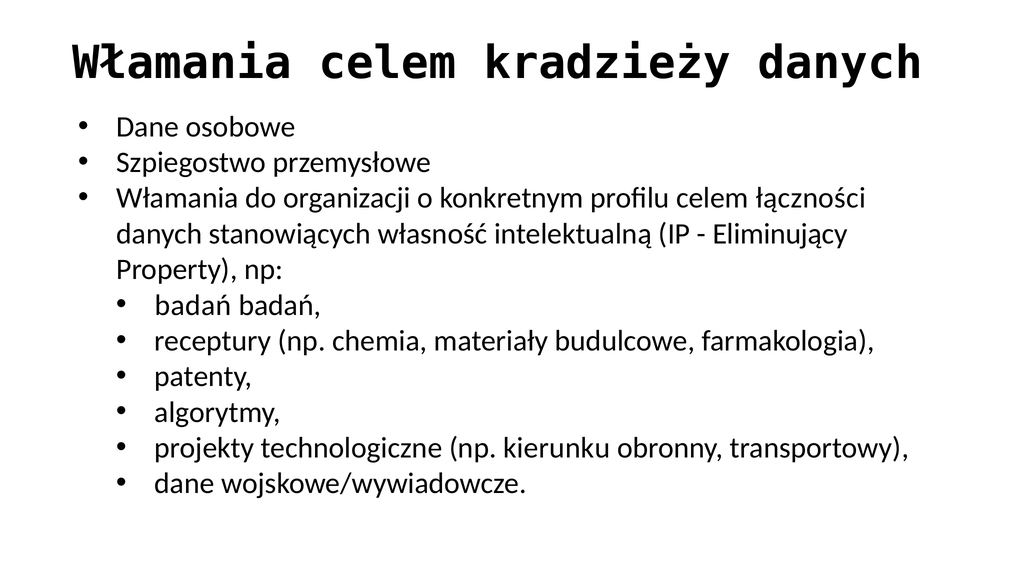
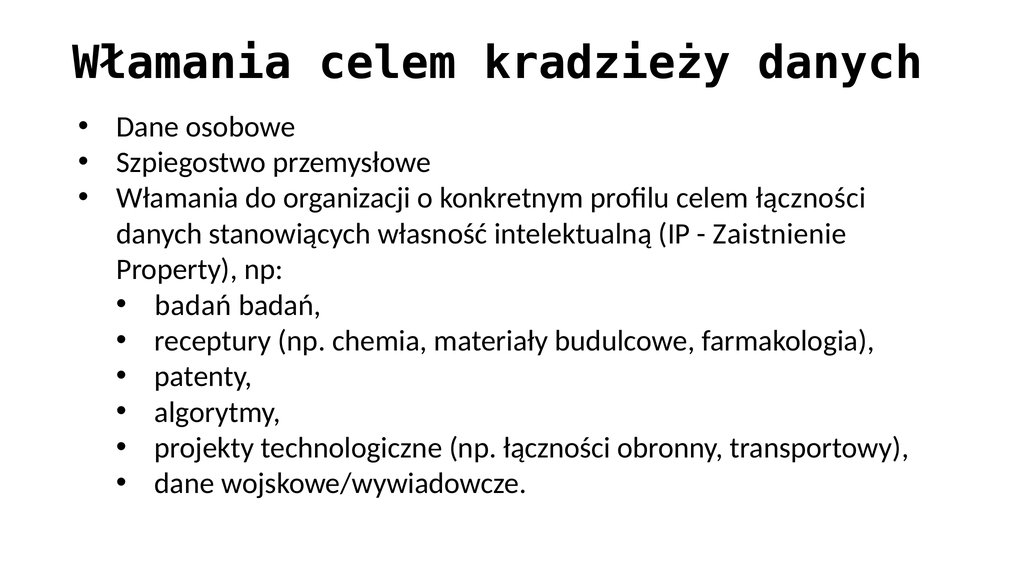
Eliminujący: Eliminujący -> Zaistnienie (780, 234)
np kierunku: kierunku -> łączności (557, 448)
